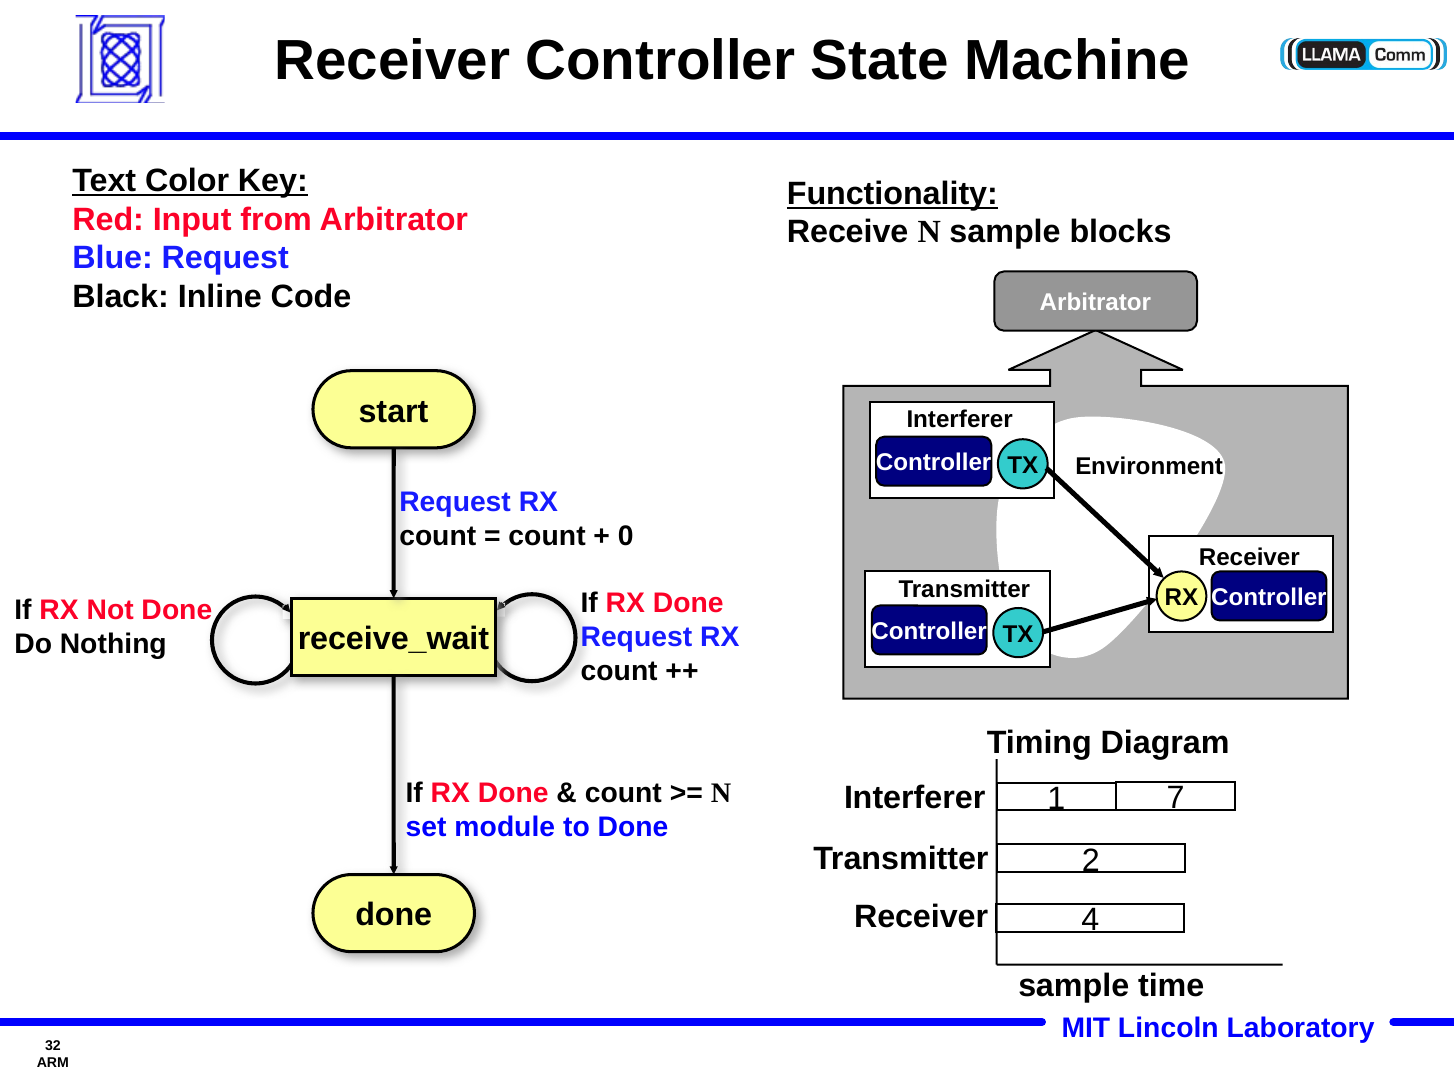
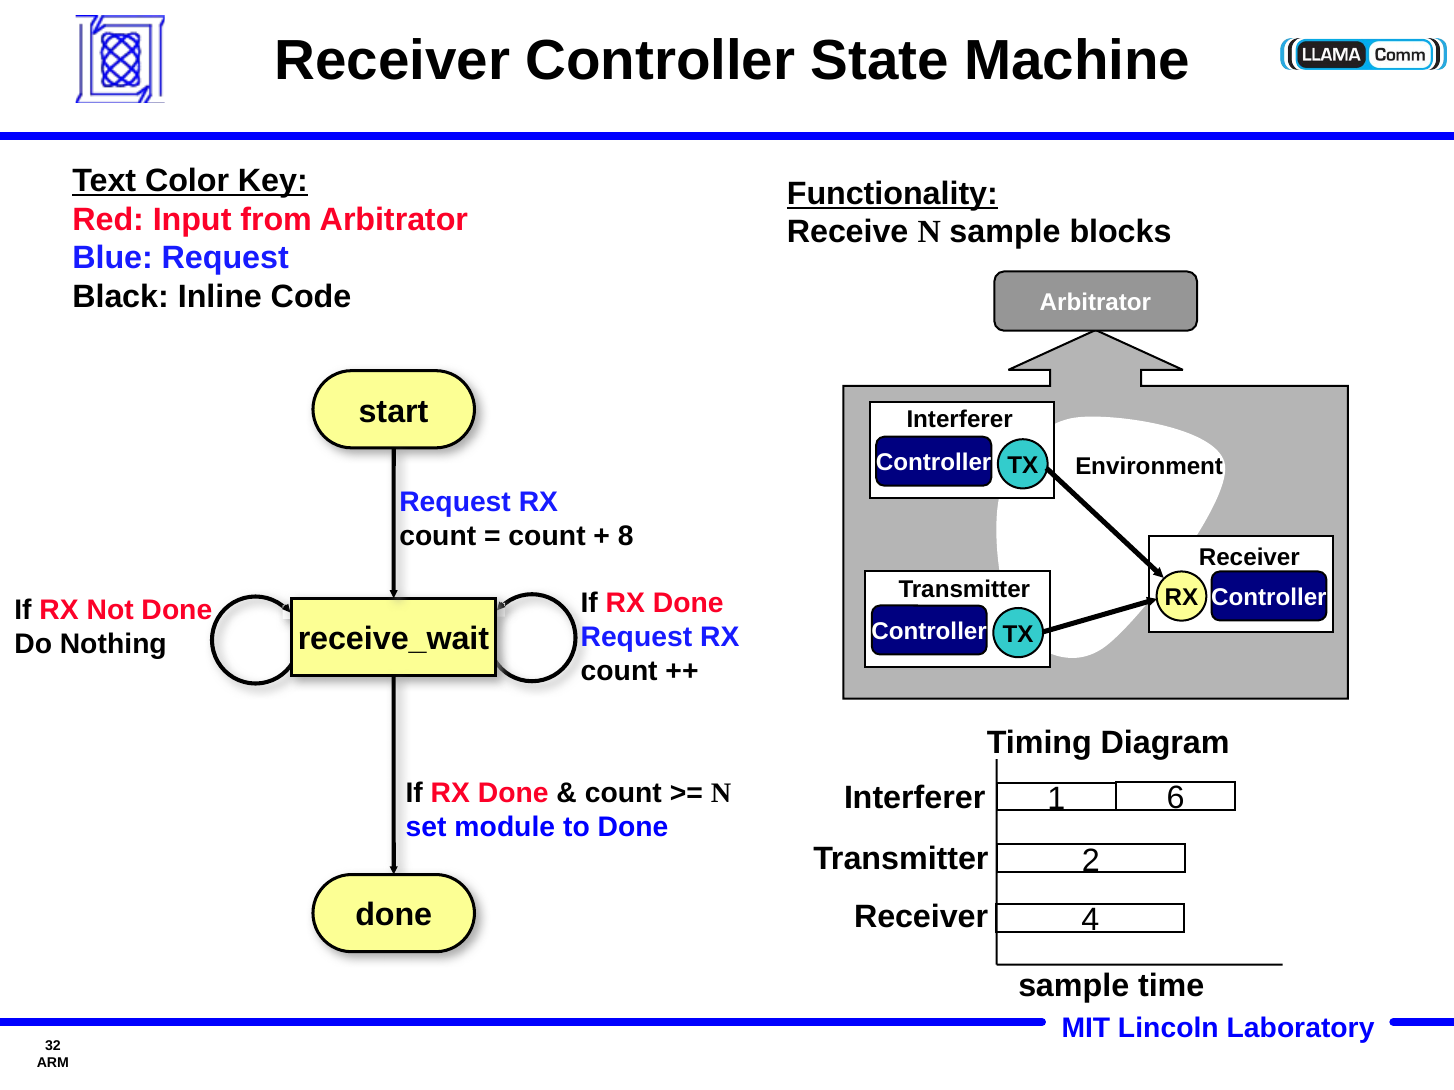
0: 0 -> 8 (626, 537)
7: 7 -> 6 (1176, 798)
